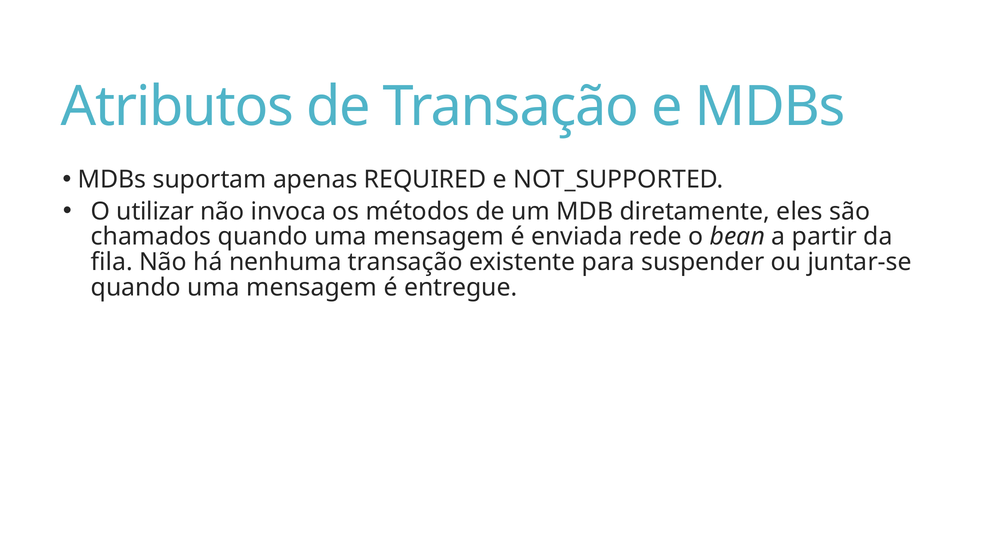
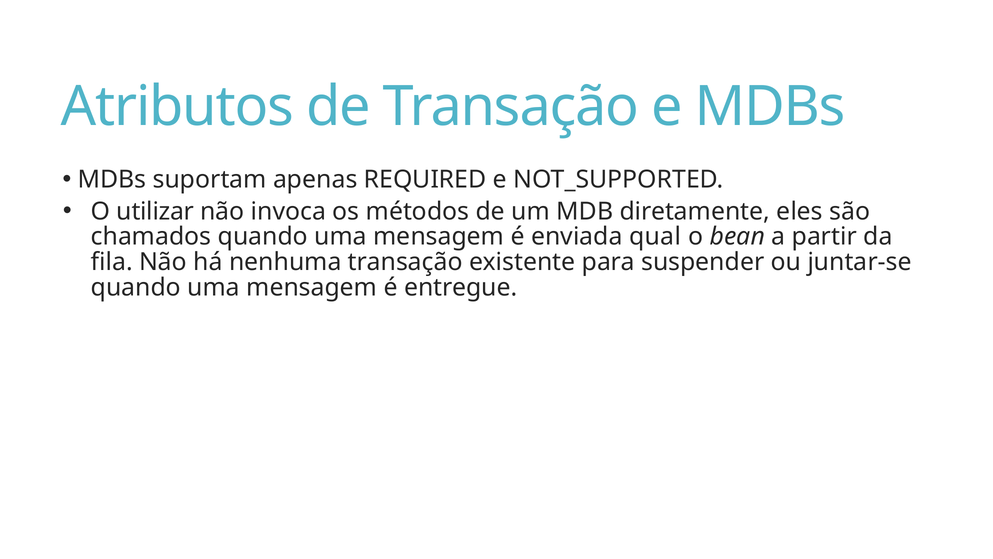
rede: rede -> qual (655, 237)
